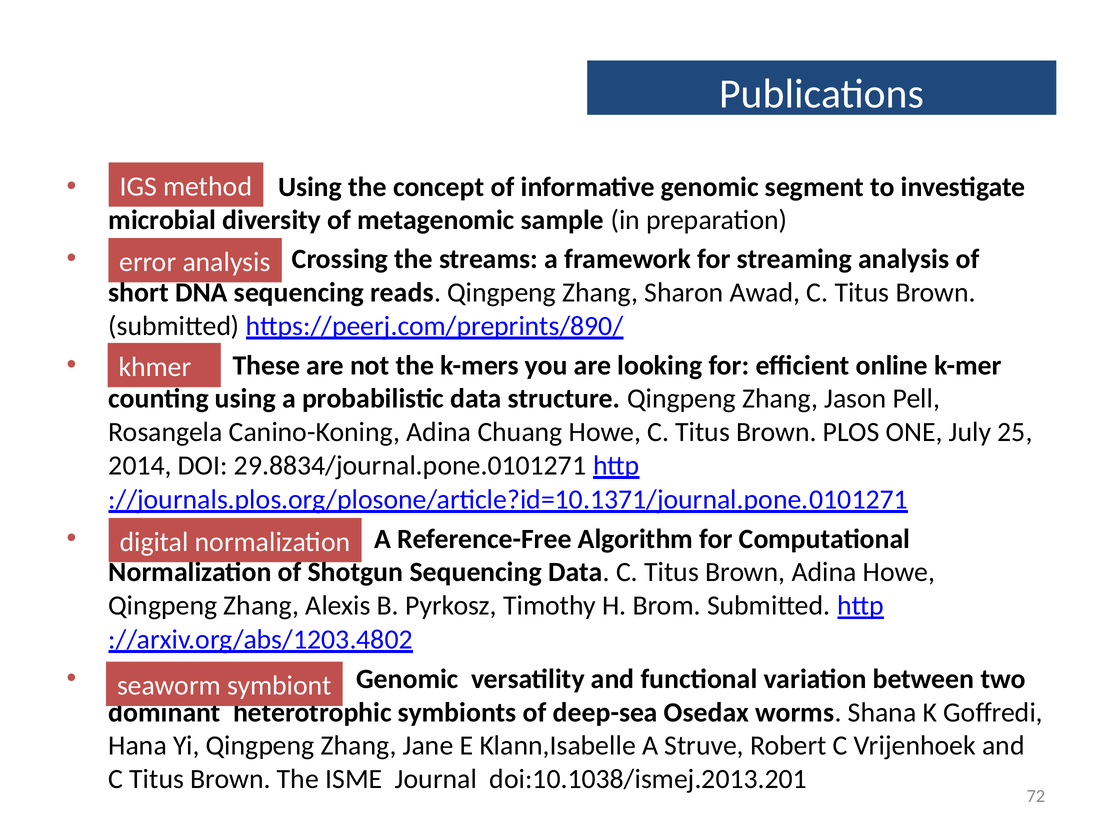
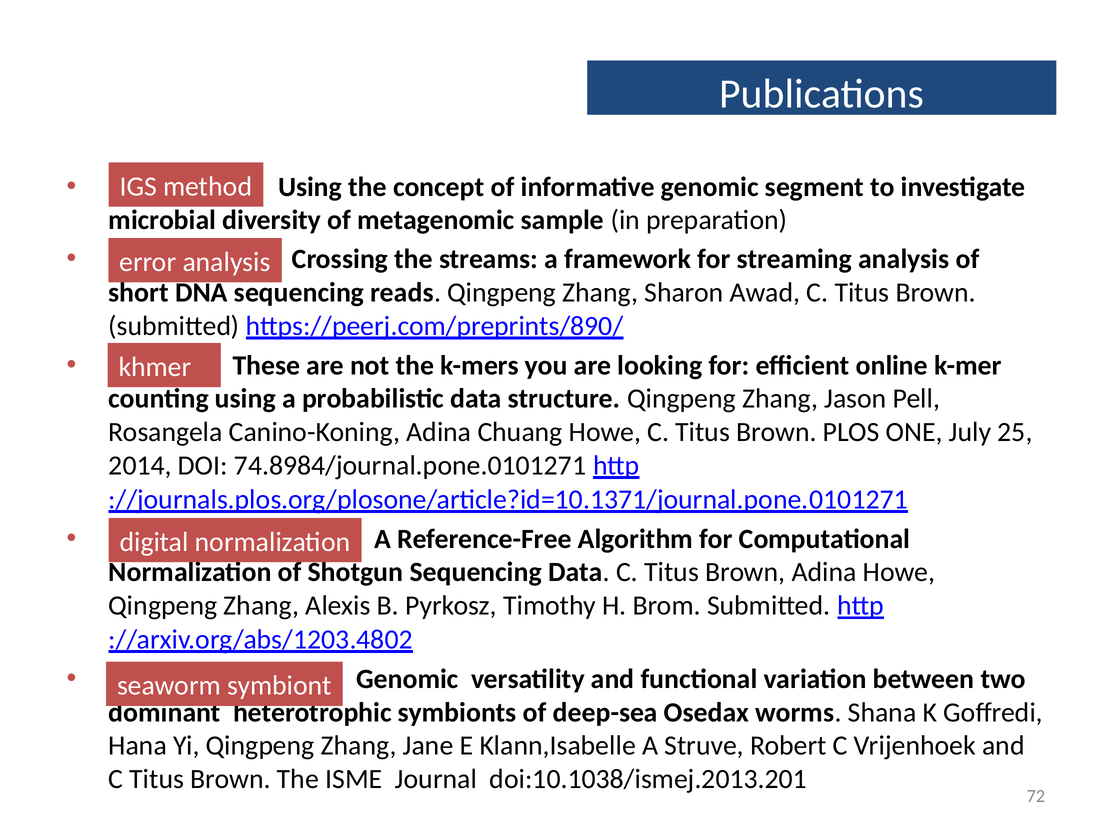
29.8834/journal.pone.0101271: 29.8834/journal.pone.0101271 -> 74.8984/journal.pone.0101271 (410, 465)
